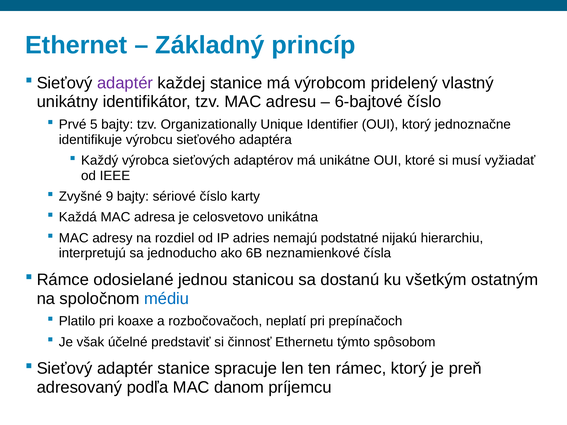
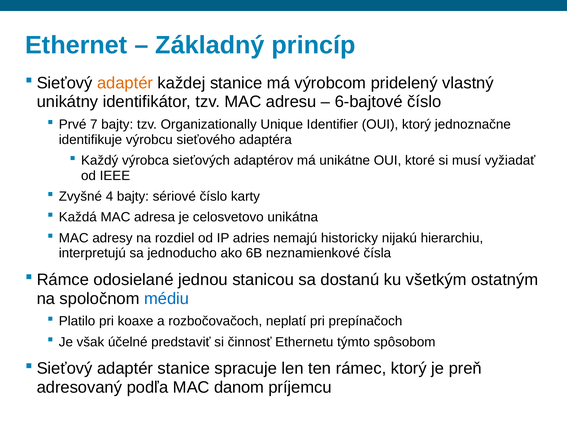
adaptér colour: purple -> orange (125, 83)
5: 5 -> 7 (94, 124)
9: 9 -> 4 (109, 197)
podstatné: podstatné -> historicky (349, 238)
